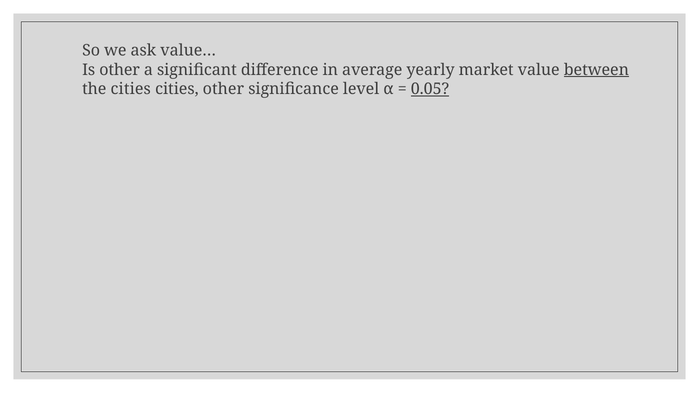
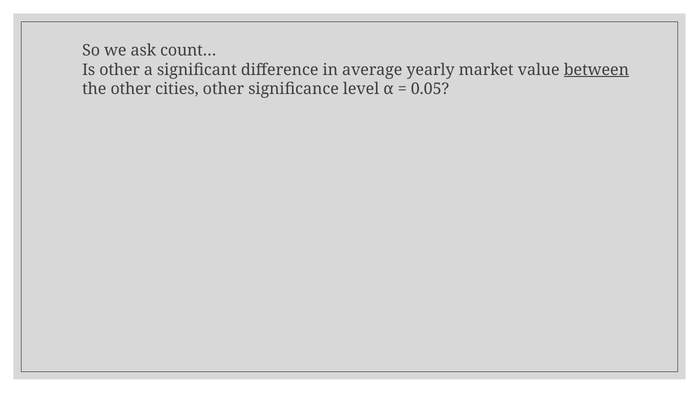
value…: value… -> count… (188, 51)
the cities: cities -> other (131, 89)
0.05 underline: present -> none (430, 89)
